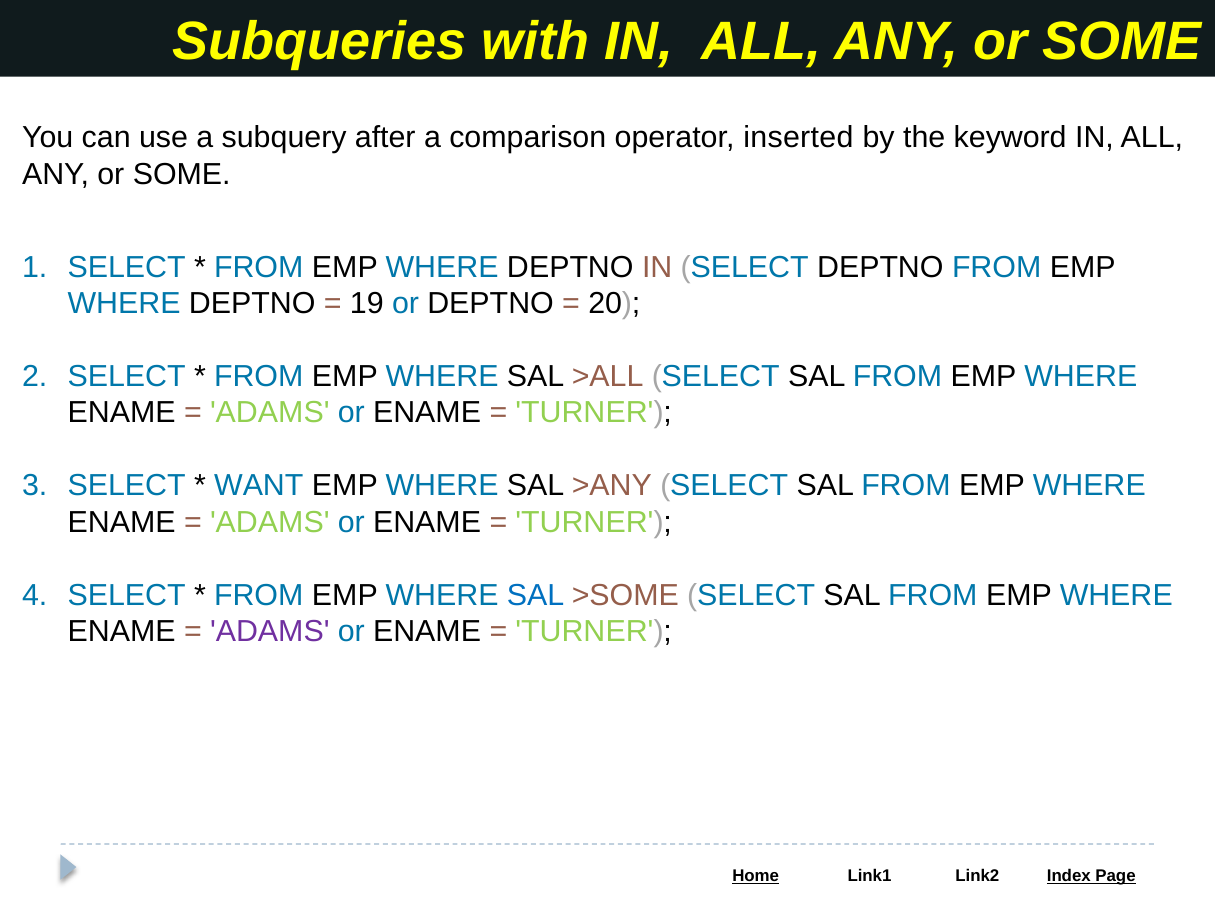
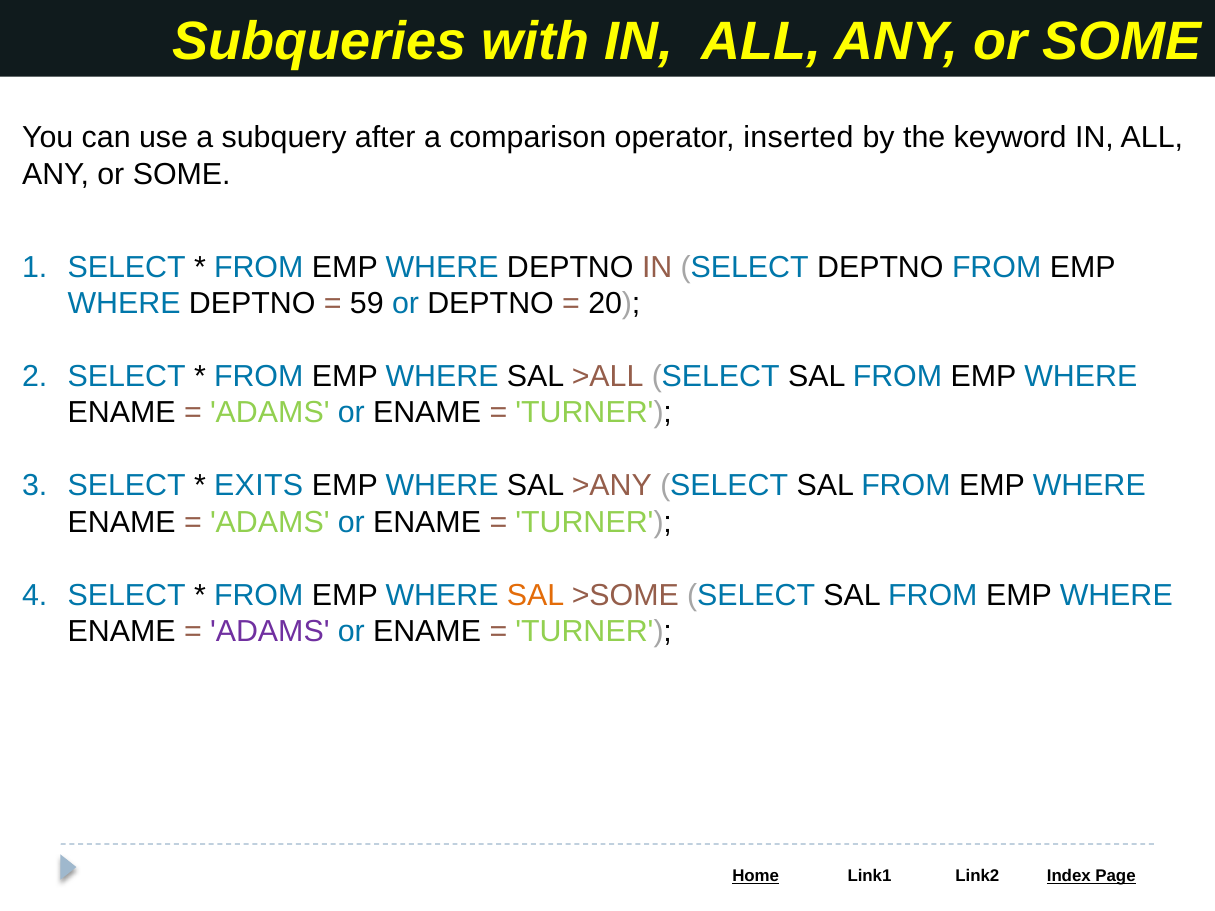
19: 19 -> 59 (367, 304)
WANT: WANT -> EXITS (259, 486)
SAL colour: blue -> orange (536, 595)
